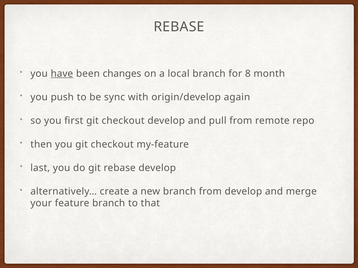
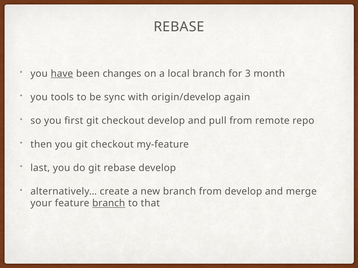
8: 8 -> 3 (248, 74)
push: push -> tools (62, 97)
branch underline: none -> present (109, 204)
